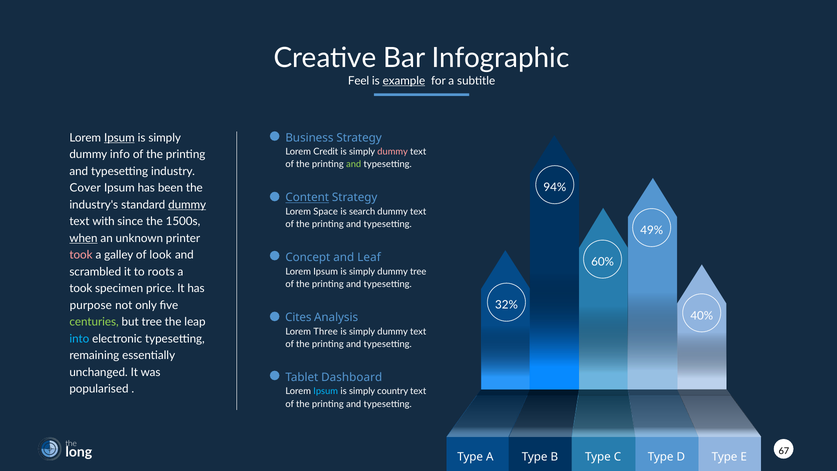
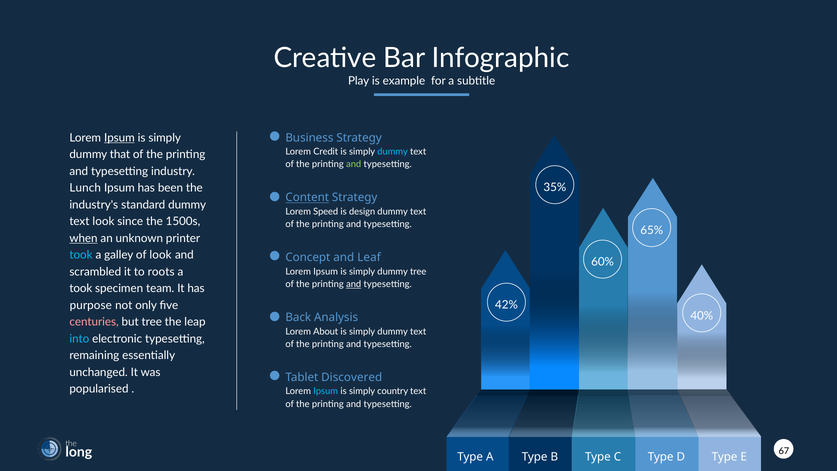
Feel: Feel -> Play (359, 81)
example underline: present -> none (404, 81)
dummy colour: pink -> light blue (393, 152)
info: info -> that (120, 154)
94%: 94% -> 35% (555, 187)
Cover: Cover -> Lunch (85, 188)
dummy underline: present -> none (187, 205)
Space: Space -> Speed (326, 212)
search: search -> design (362, 212)
text with: with -> look (103, 221)
49%: 49% -> 65% (652, 230)
took colour: pink -> light blue (81, 255)
and underline: none -> present (354, 284)
price: price -> team (160, 288)
32%: 32% -> 42% (506, 305)
Cites: Cites -> Back (298, 317)
centuries colour: light green -> pink (94, 322)
Three: Three -> About (326, 331)
Dashboard: Dashboard -> Discovered (352, 377)
